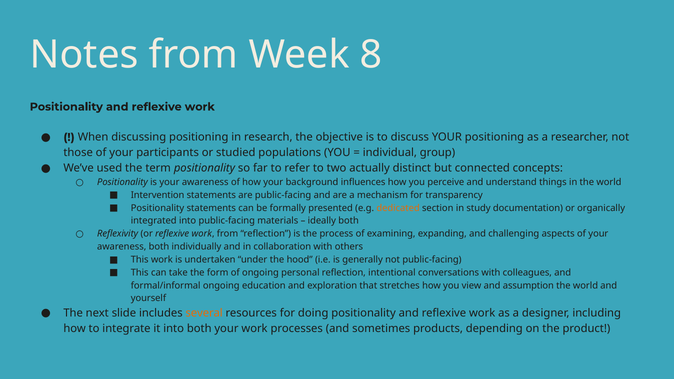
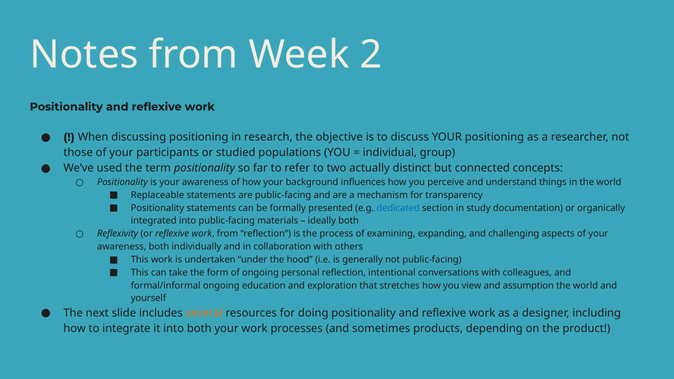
8: 8 -> 2 (371, 55)
Intervention: Intervention -> Replaceable (158, 195)
dedicated colour: orange -> blue (398, 208)
